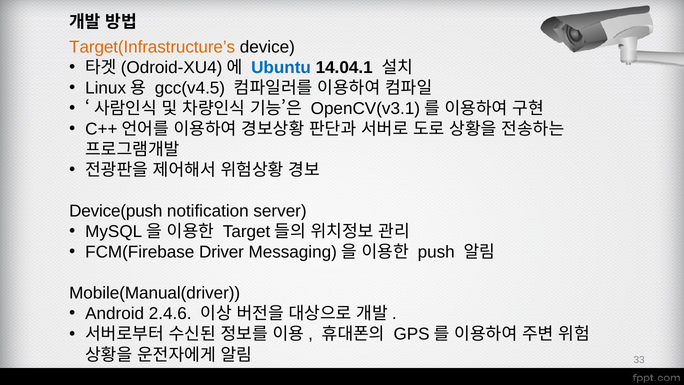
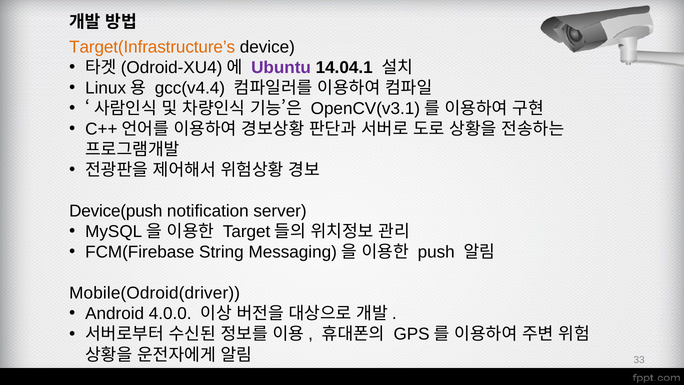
Ubuntu colour: blue -> purple (281, 67)
gcc(v4.5: gcc(v4.5 -> gcc(v4.4 (190, 88)
Driver: Driver -> String (221, 252)
Mobile(Manual(driver: Mobile(Manual(driver -> Mobile(Odroid(driver (155, 293)
2.4.6: 2.4.6 -> 4.0.0 (170, 314)
